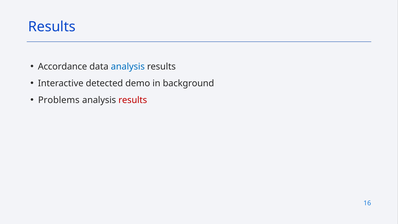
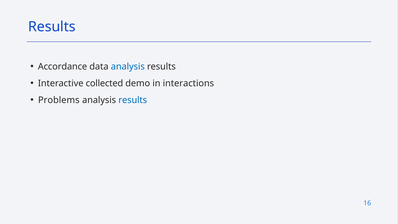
detected: detected -> collected (104, 83)
background: background -> interactions (188, 83)
results colour: red -> blue (133, 100)
